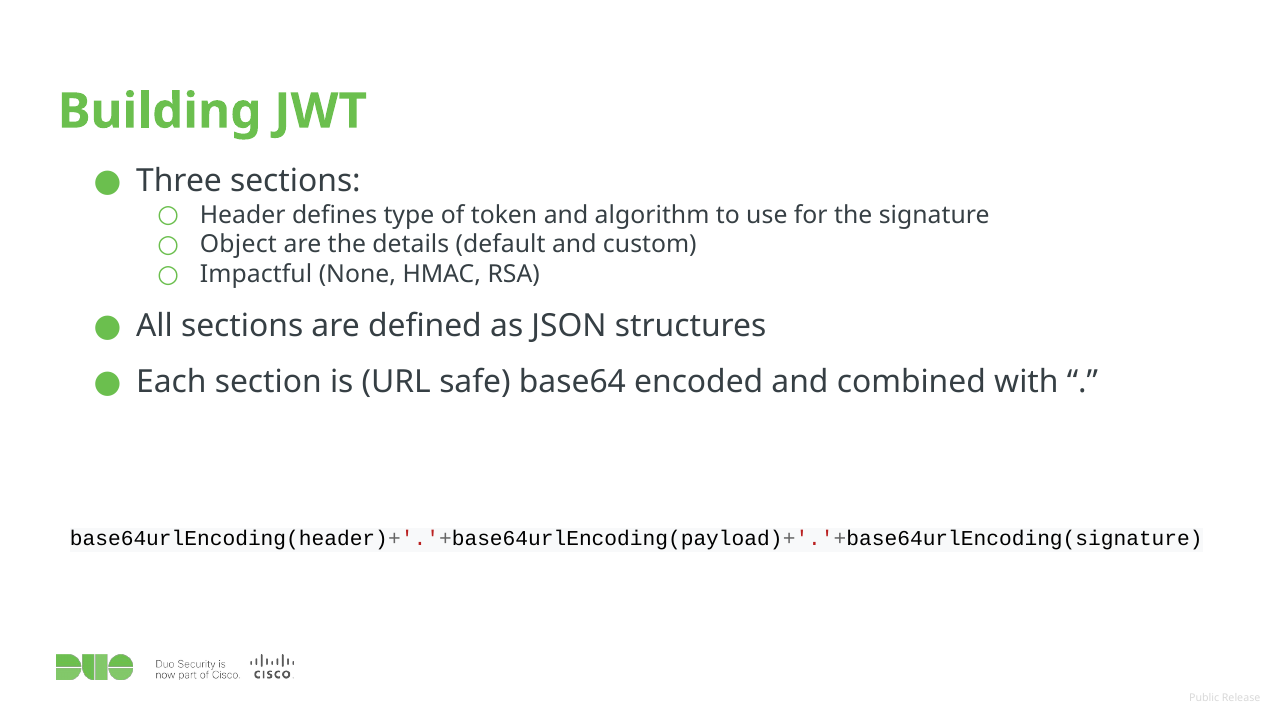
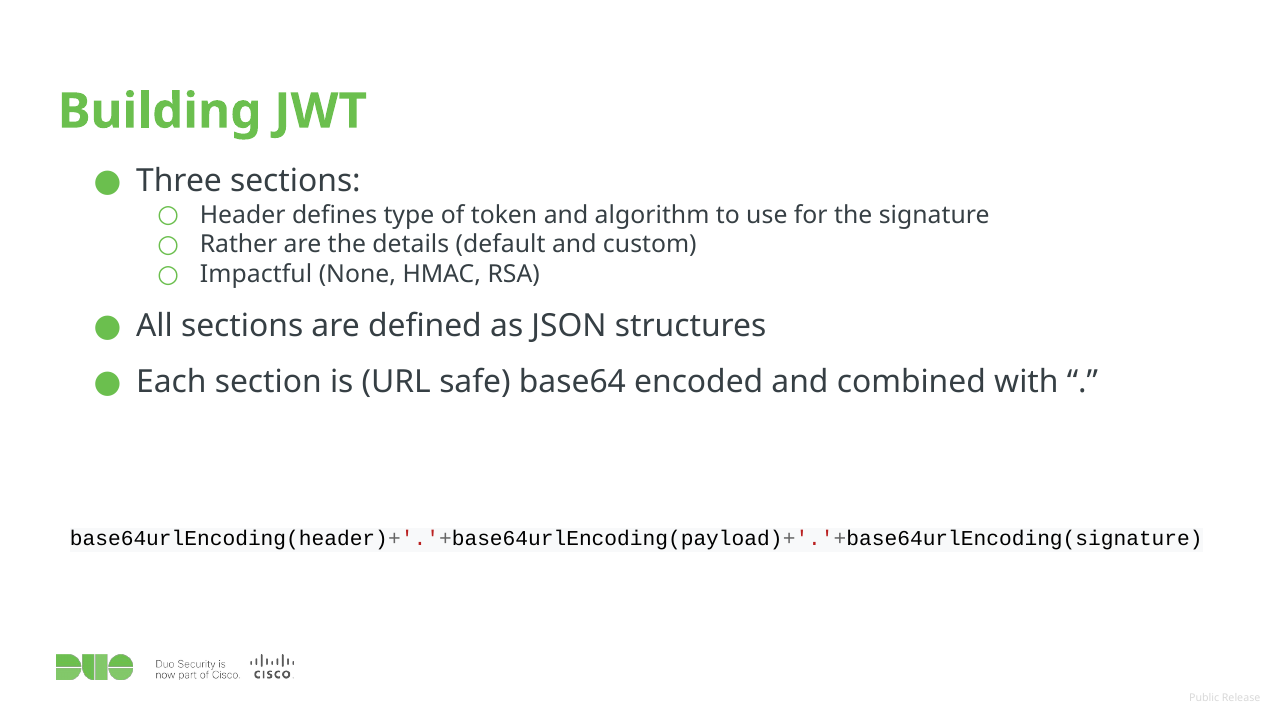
Object: Object -> Rather (239, 245)
